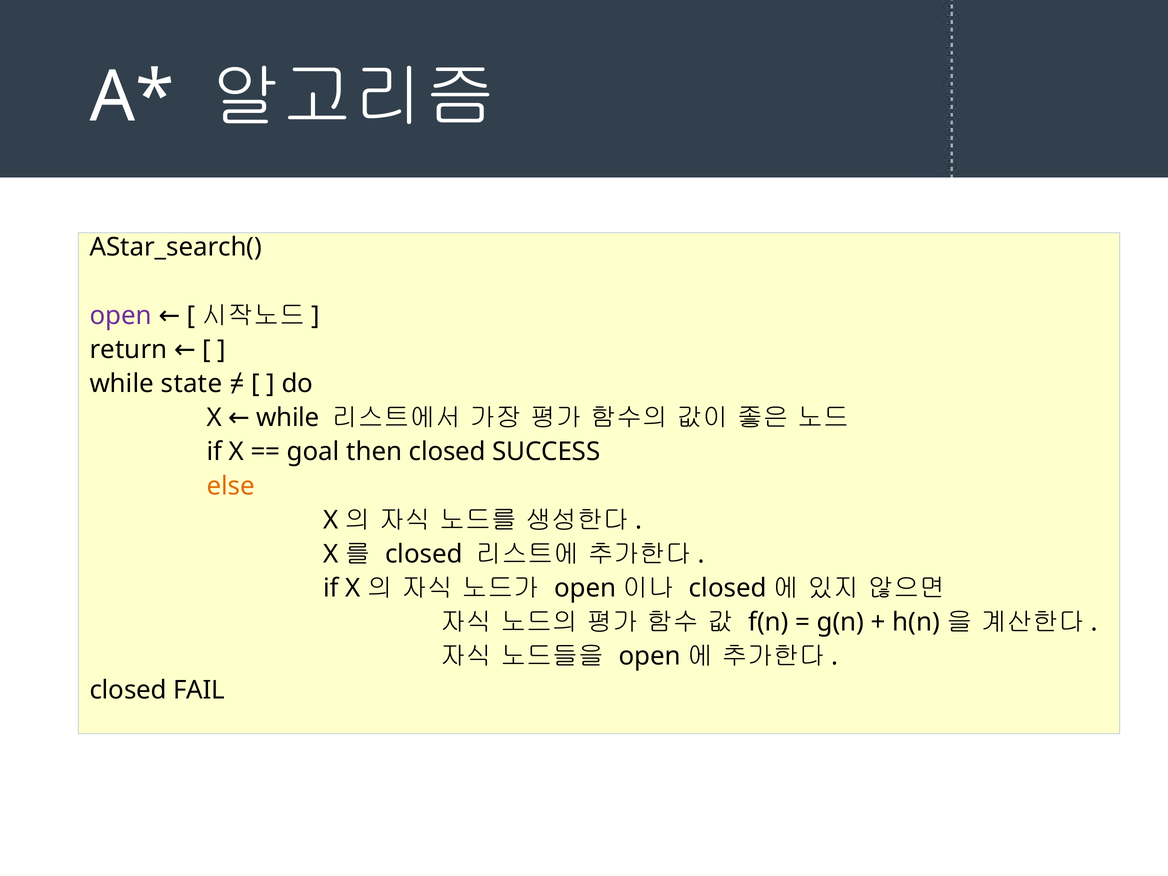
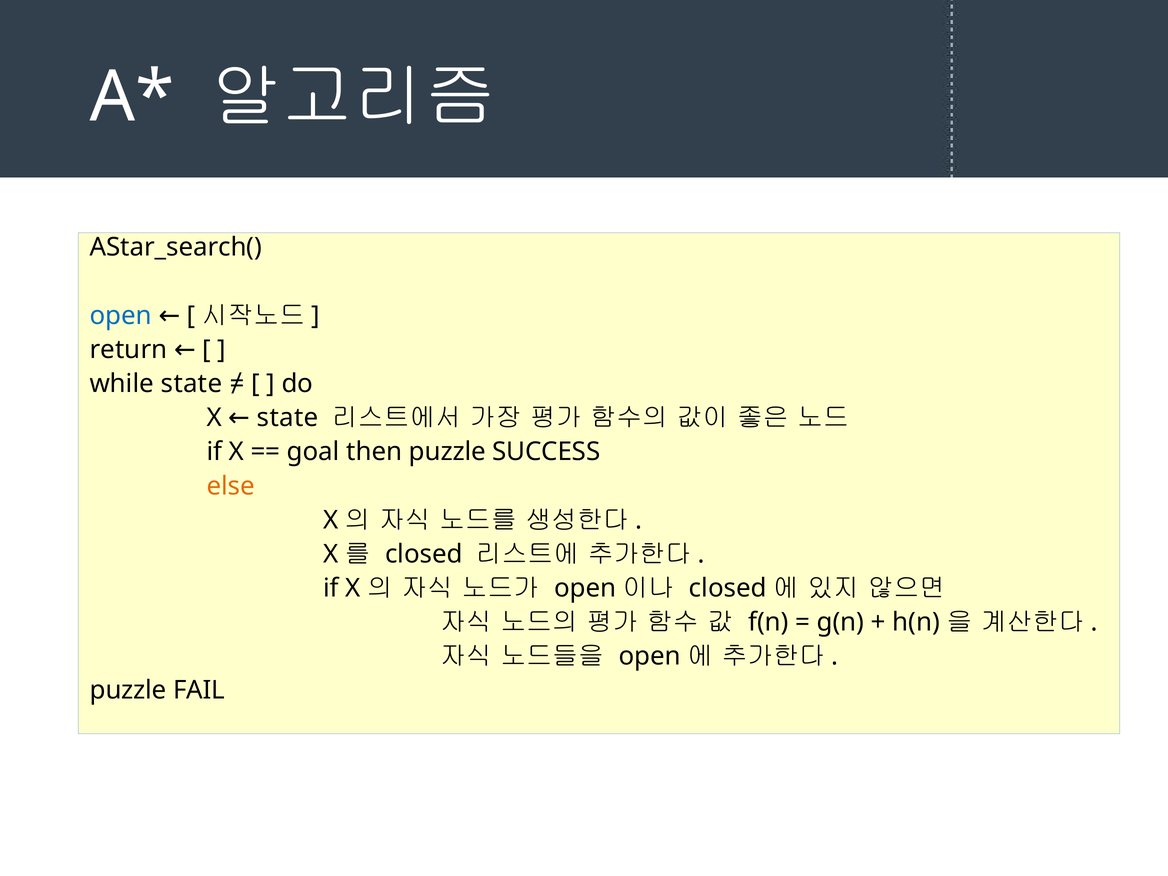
open colour: purple -> blue (121, 316)
X while: while -> state (288, 418)
then closed: closed -> puzzle (447, 452)
closed: closed -> puzzle (128, 690)
